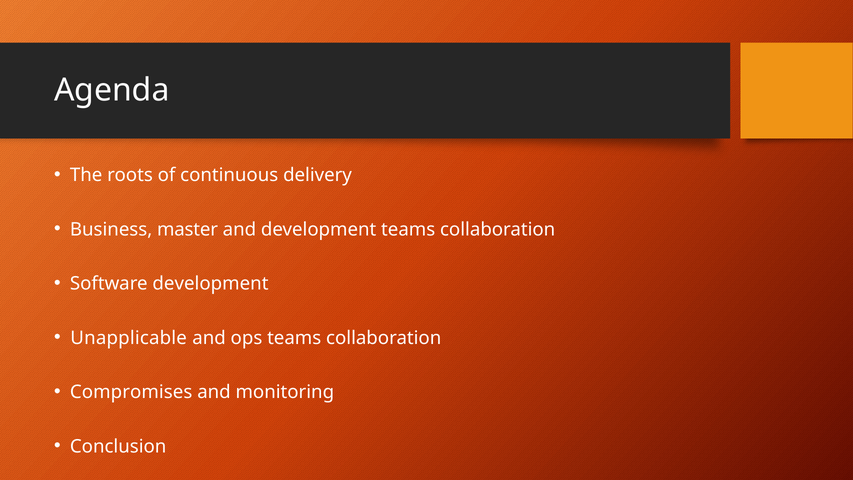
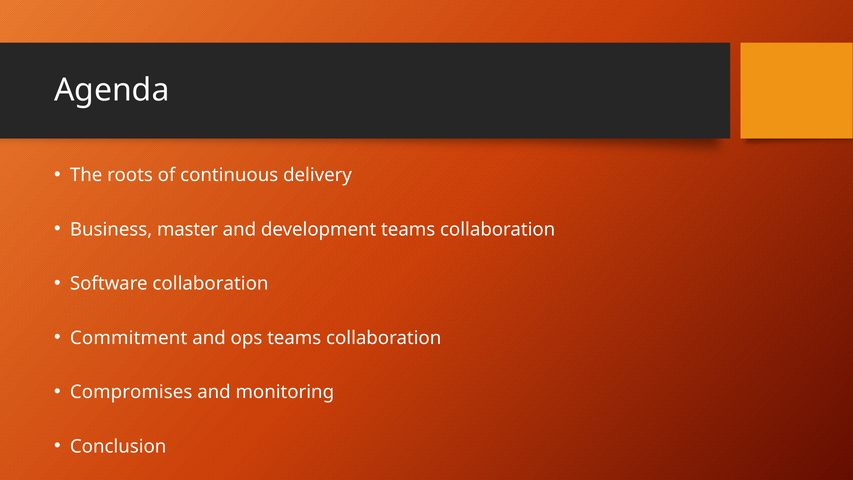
Software development: development -> collaboration (210, 284)
Unapplicable: Unapplicable -> Commitment (129, 338)
